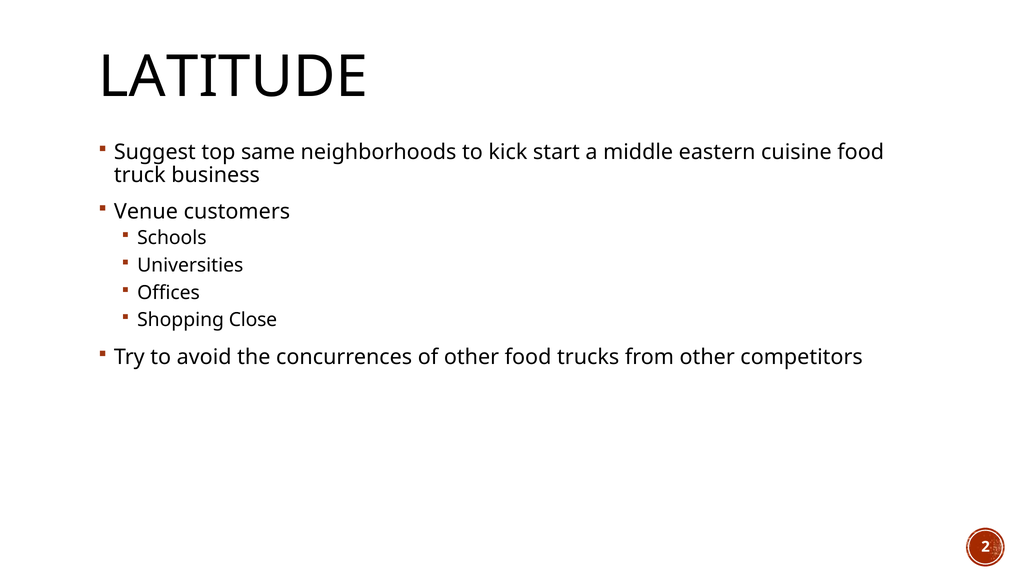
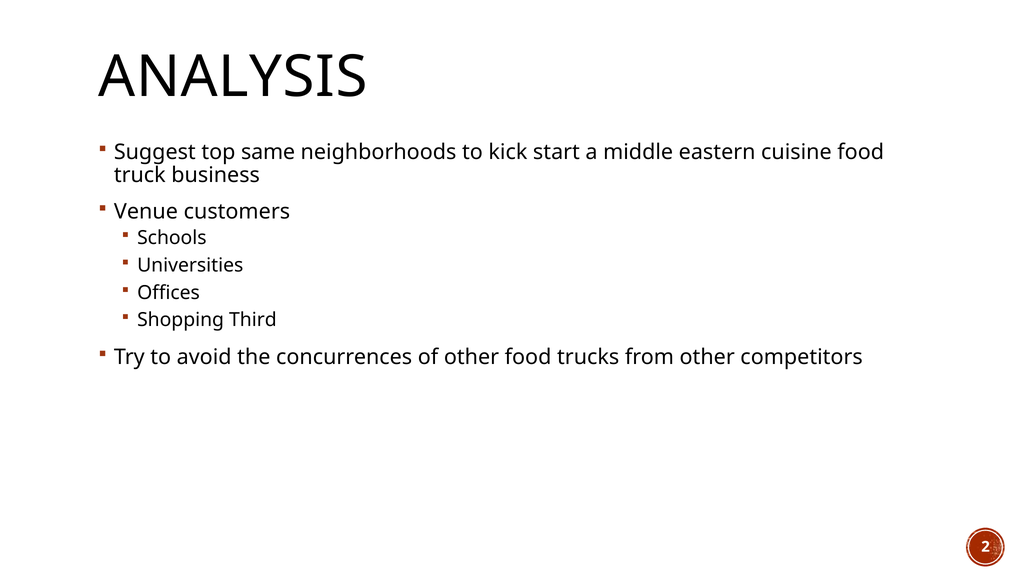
LATITUDE: LATITUDE -> ANALYSIS (233, 77)
Close: Close -> Third (253, 320)
